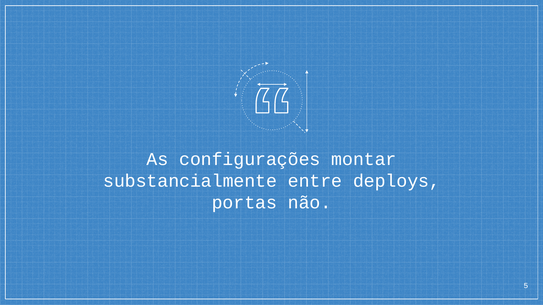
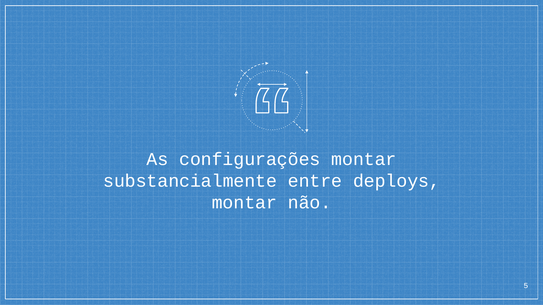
portas: portas -> montar (244, 203)
